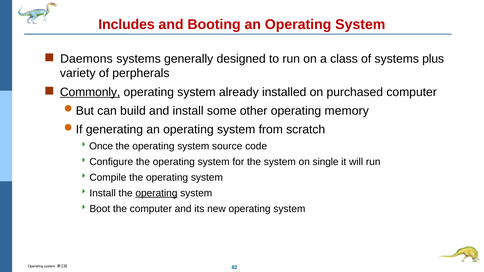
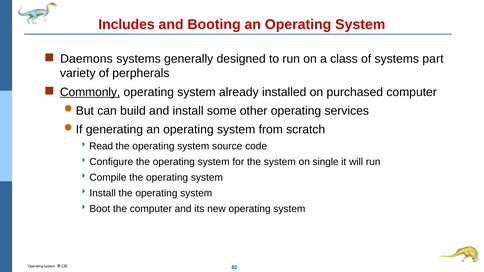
plus: plus -> part (433, 59)
memory: memory -> services (347, 111)
Once: Once -> Read (101, 146)
operating underline: present -> none (156, 193)
